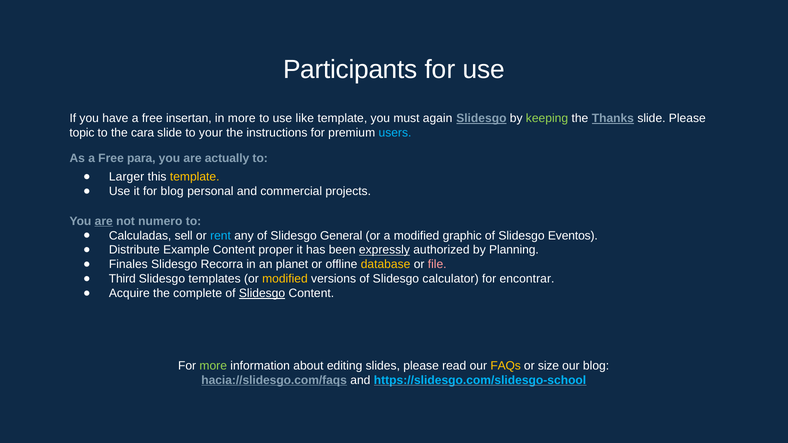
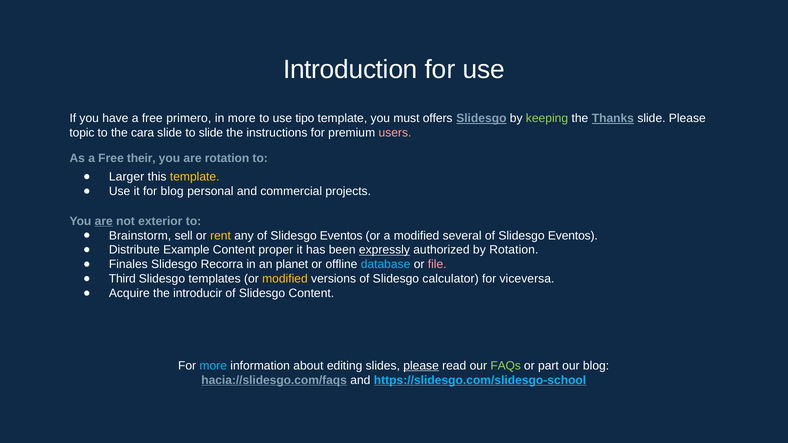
Participants: Participants -> Introduction (350, 70)
insertan: insertan -> primero (189, 118)
like: like -> tipo (305, 118)
again: again -> offers (438, 118)
to your: your -> slide (211, 133)
users colour: light blue -> pink (395, 133)
para: para -> their (141, 158)
are actually: actually -> rotation (227, 158)
numero: numero -> exterior (160, 221)
Calculadas: Calculadas -> Brainstorm (140, 236)
rent colour: light blue -> yellow (221, 236)
any of Slidesgo General: General -> Eventos (341, 236)
graphic: graphic -> several (462, 236)
by Planning: Planning -> Rotation (514, 250)
database colour: yellow -> light blue (386, 265)
encontrar: encontrar -> viceversa (527, 279)
complete: complete -> introducir (198, 294)
Slidesgo underline: present -> none (262, 294)
more colour: light green -> light blue (213, 366)
please underline: none -> present (421, 366)
FAQs colour: yellow -> light green (506, 366)
size: size -> part (548, 366)
